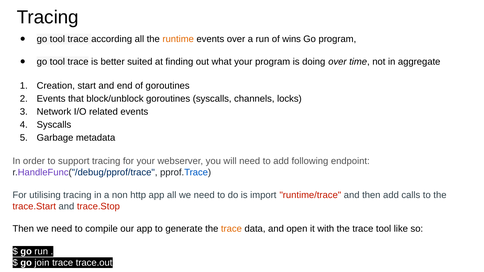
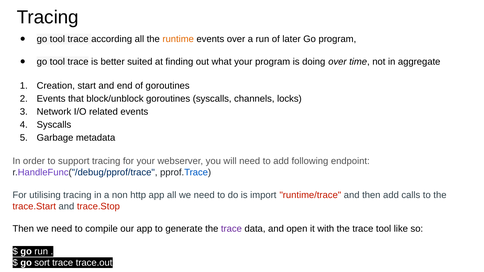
wins: wins -> later (292, 39)
trace colour: orange -> purple (231, 229)
join: join -> sort (42, 263)
